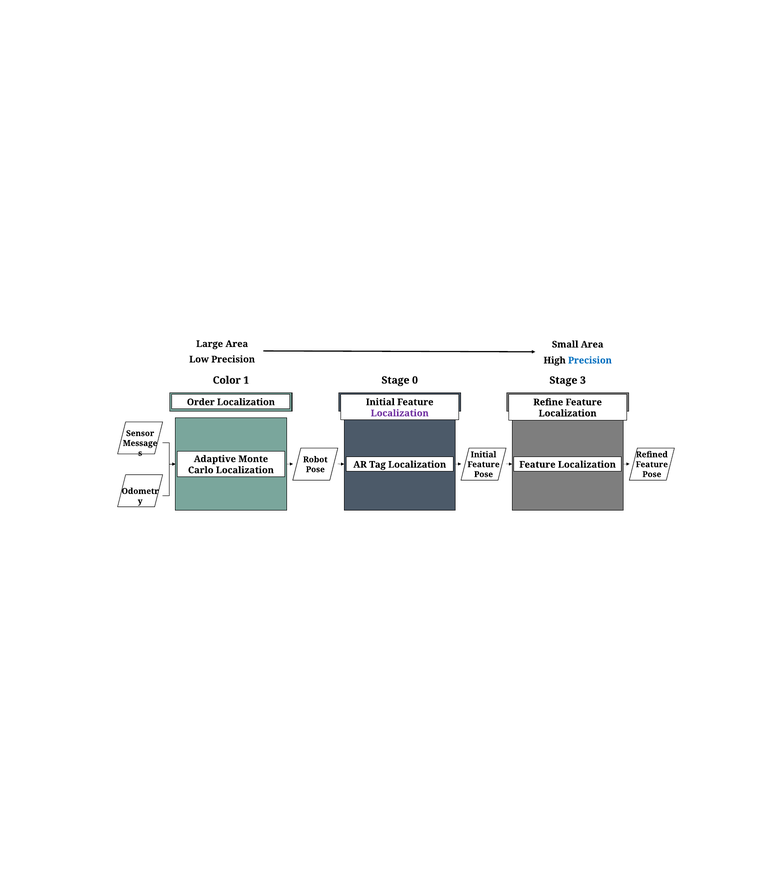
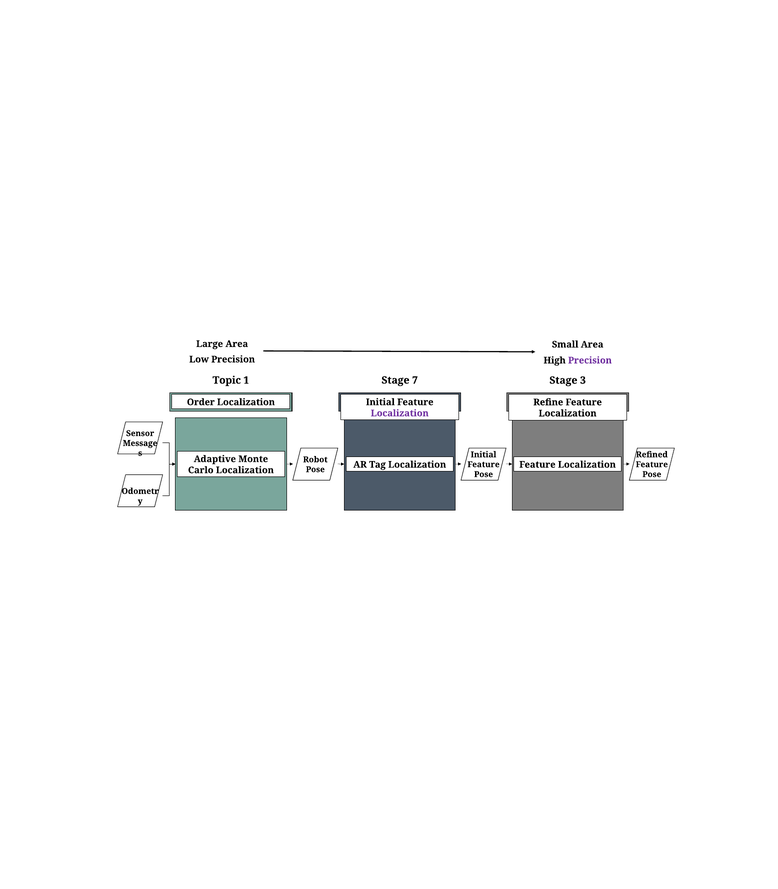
Precision colour: blue -> purple (590, 360)
Color: Color -> Topic (227, 380)
0: 0 -> 7 (415, 380)
